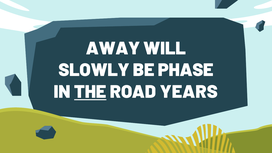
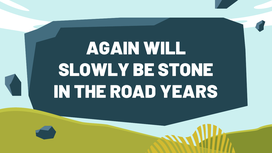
AWAY: AWAY -> AGAIN (113, 48)
PHASE: PHASE -> STONE (186, 70)
THE underline: present -> none (90, 92)
